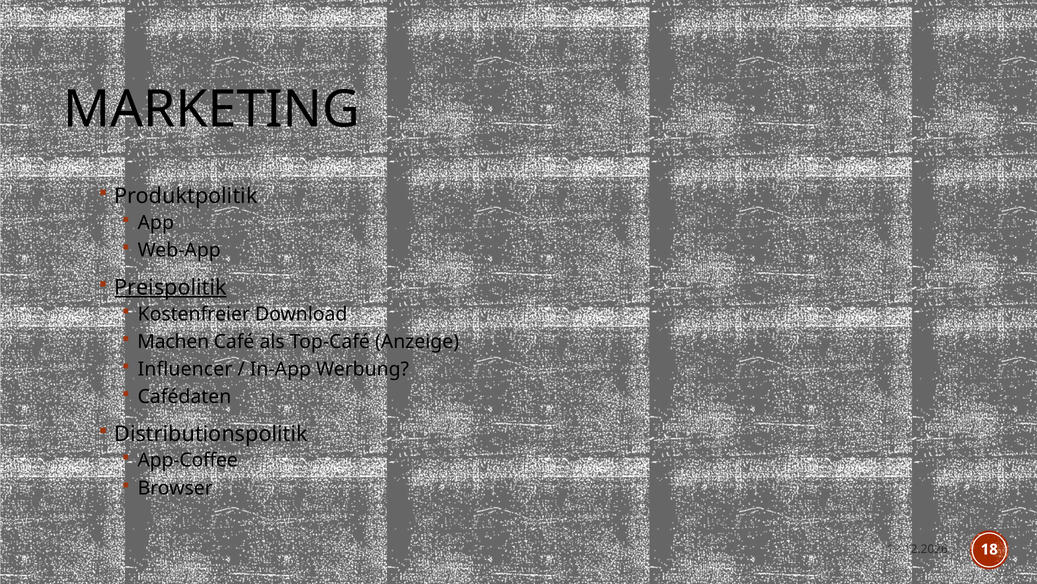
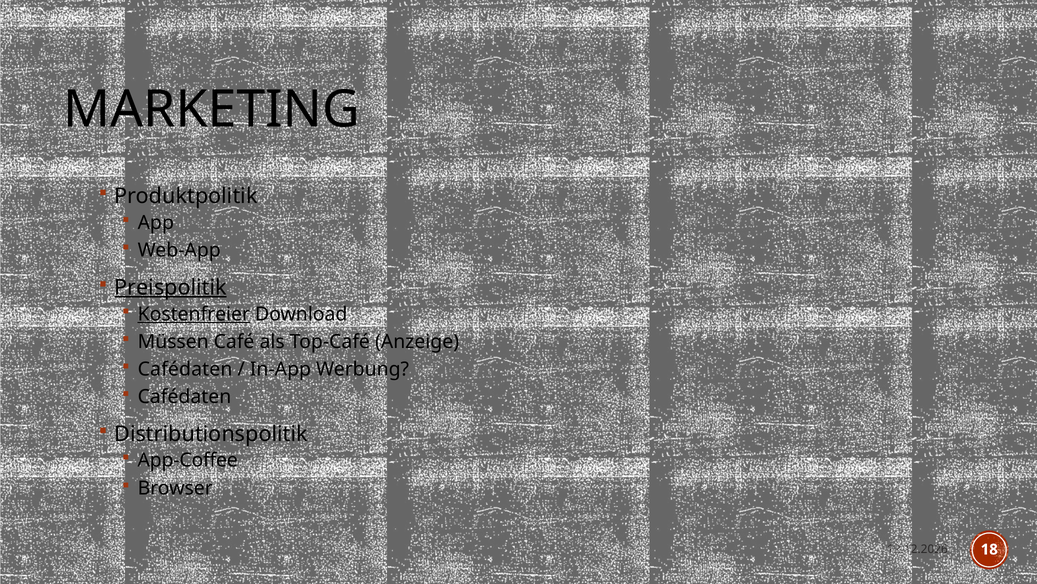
Kostenfreier underline: none -> present (194, 314)
Machen: Machen -> Müssen (173, 341)
Influencer: Influencer -> Cafédaten (185, 369)
